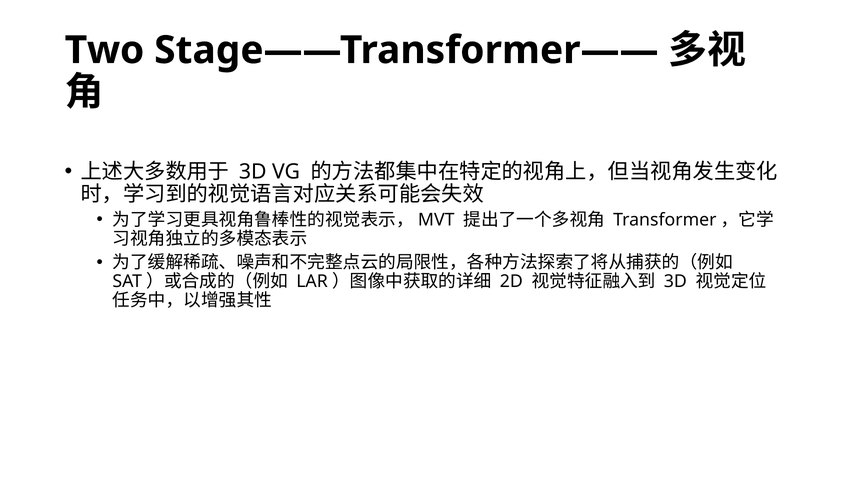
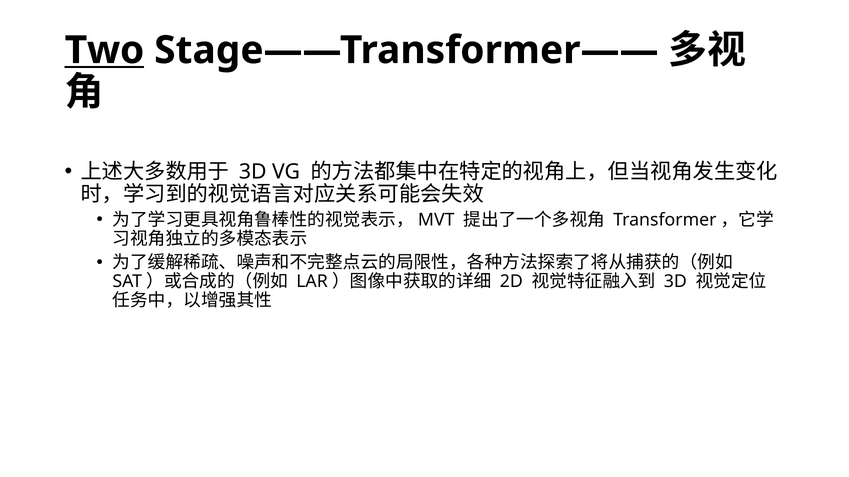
Two underline: none -> present (105, 50)
